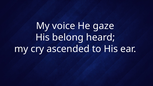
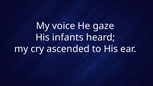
belong: belong -> infants (68, 37)
